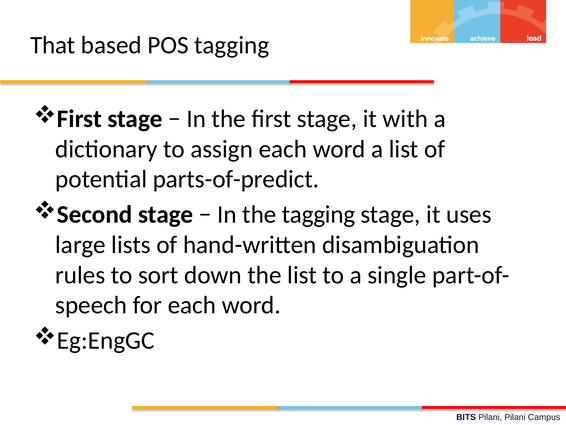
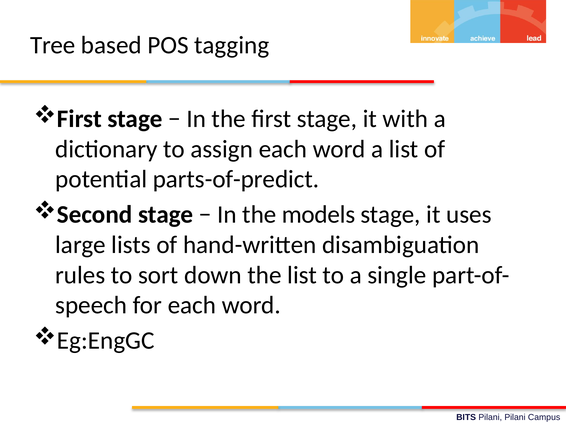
That: That -> Tree (53, 45)
the tagging: tagging -> models (319, 214)
